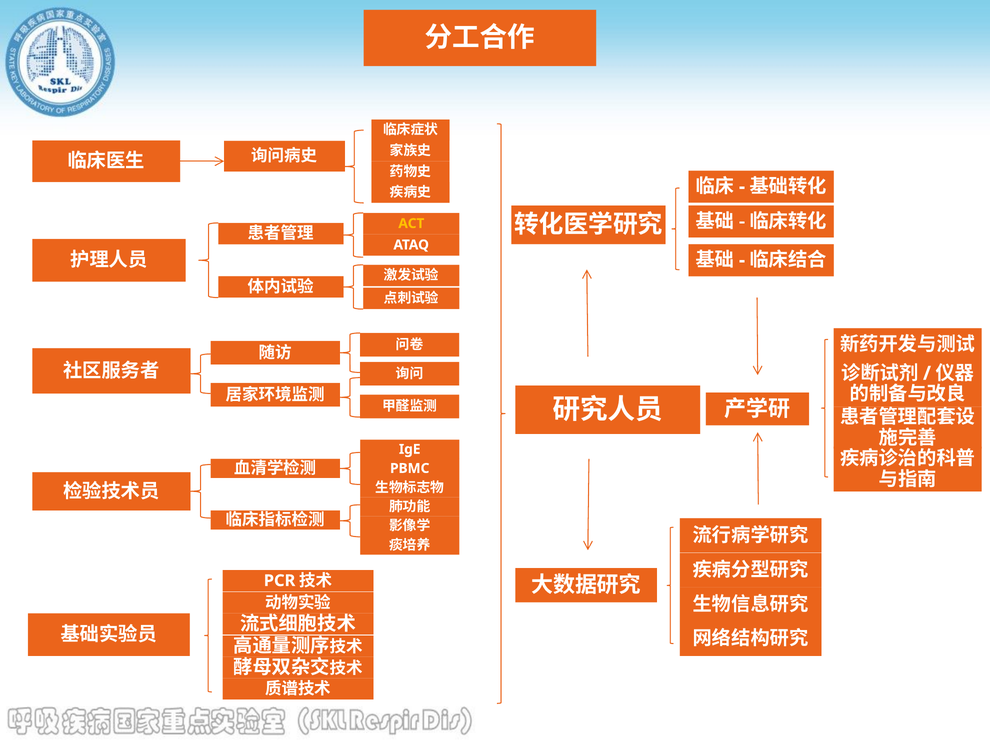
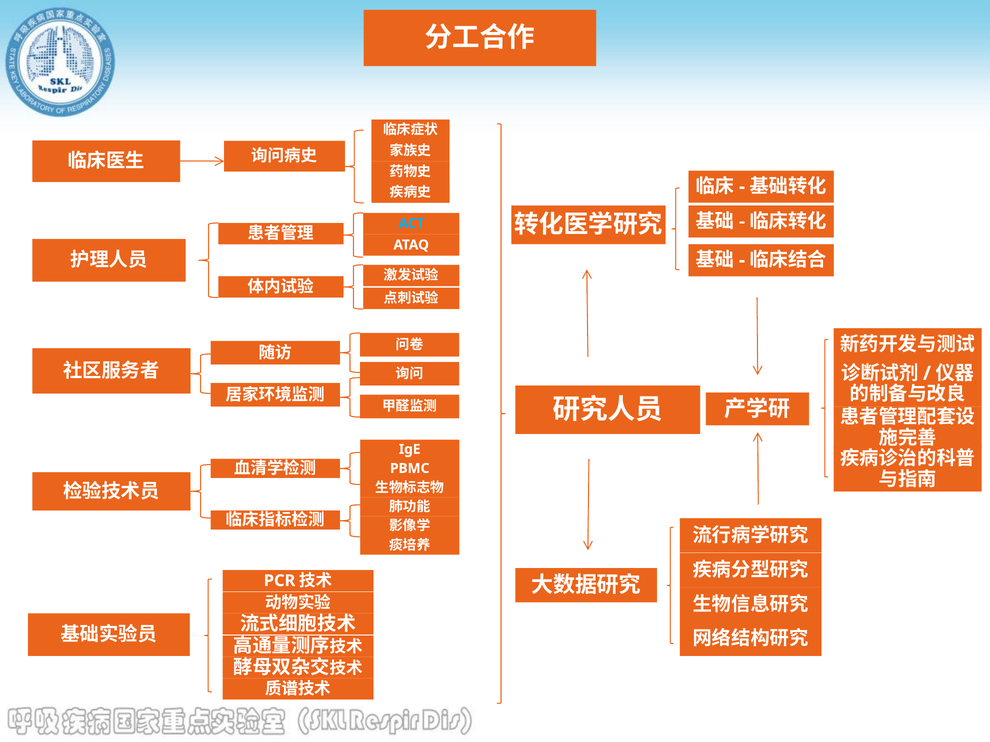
ACT colour: yellow -> light blue (411, 224)
